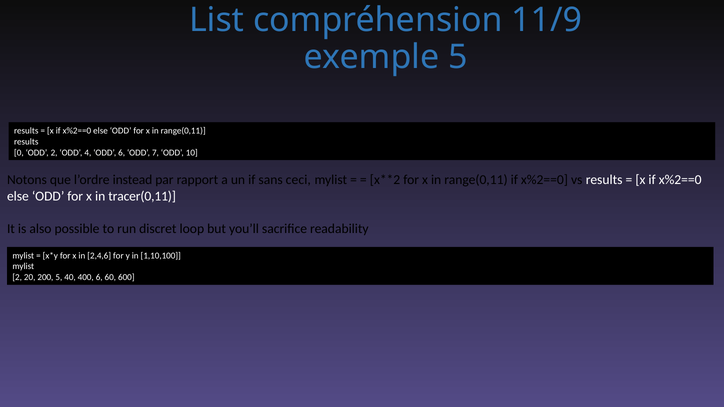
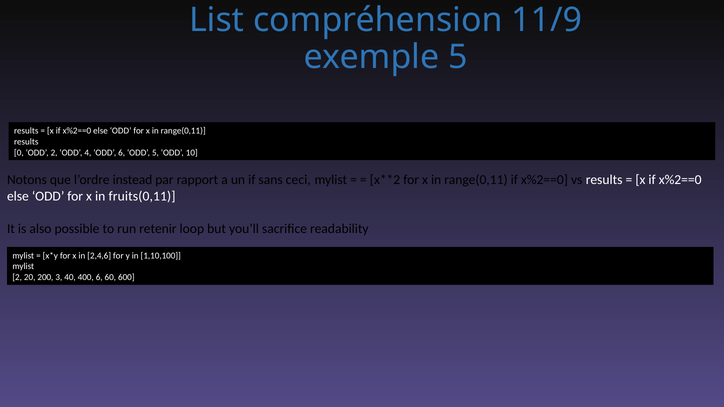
ODD 7: 7 -> 5 (155, 153)
tracer(0,11: tracer(0,11 -> fruits(0,11 (142, 196)
discret: discret -> retenir (158, 229)
200 5: 5 -> 3 (59, 278)
